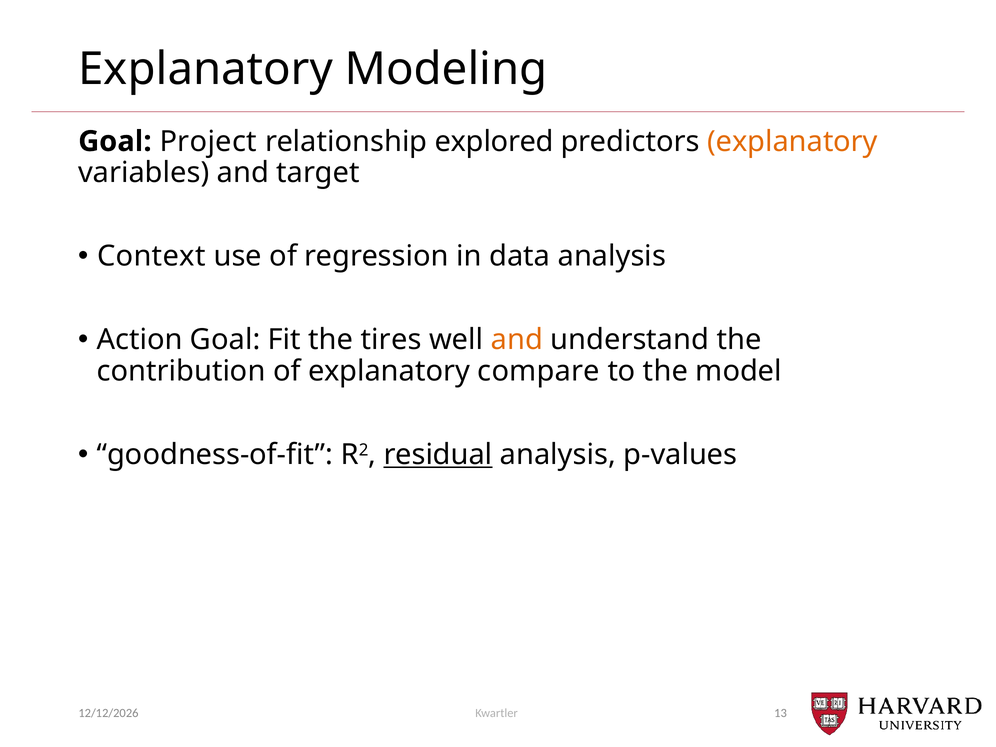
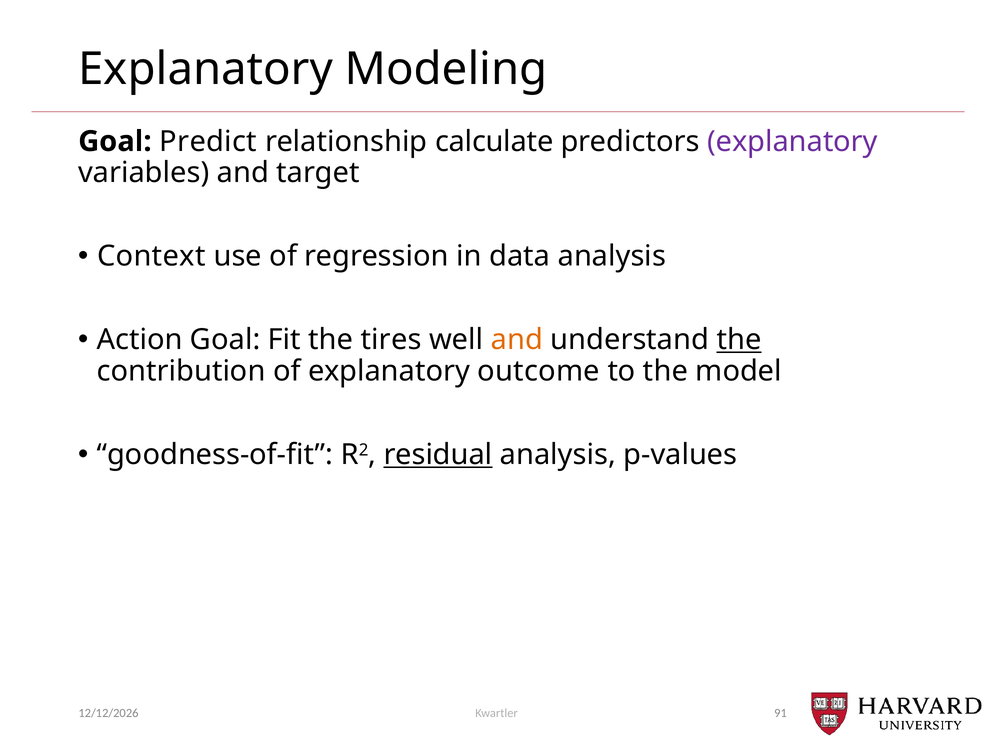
Project: Project -> Predict (208, 141)
explored: explored -> calculate (494, 141)
explanatory colour: orange -> purple (792, 141)
the underline: none -> present (739, 340)
compare: compare -> outcome (539, 371)
13: 13 -> 91 (781, 713)
